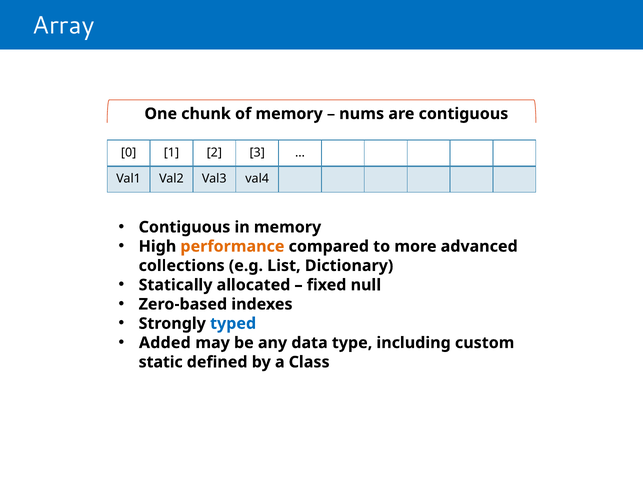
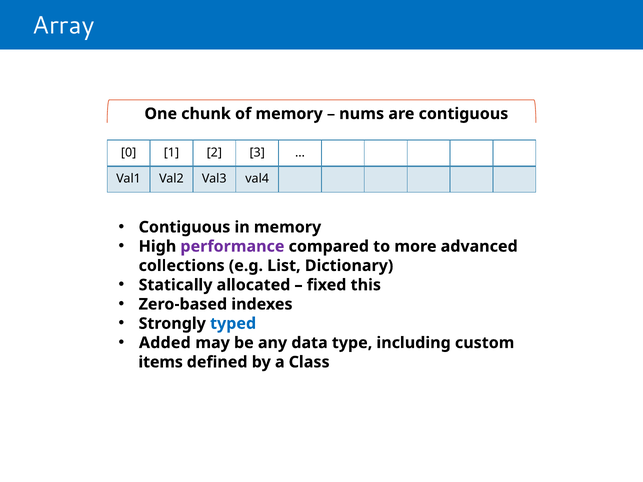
performance colour: orange -> purple (232, 247)
null: null -> this (366, 285)
static: static -> items (161, 362)
